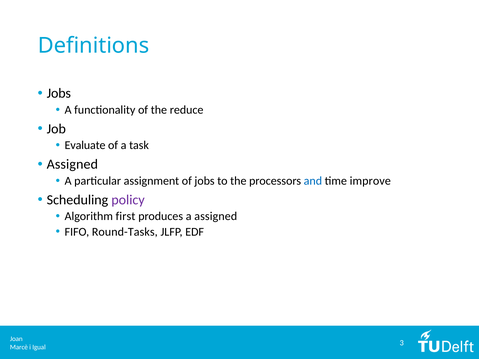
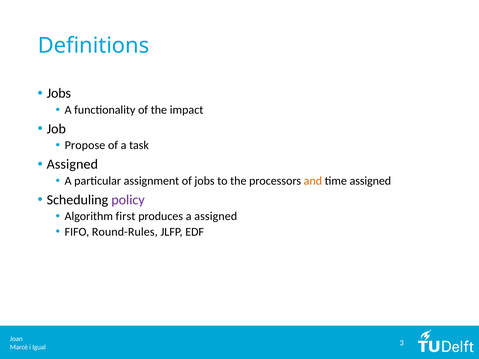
reduce: reduce -> impact (187, 110)
Evaluate: Evaluate -> Propose (85, 145)
and colour: blue -> orange (313, 181)
time improve: improve -> assigned (370, 181)
Round-Tasks: Round-Tasks -> Round-Rules (125, 232)
